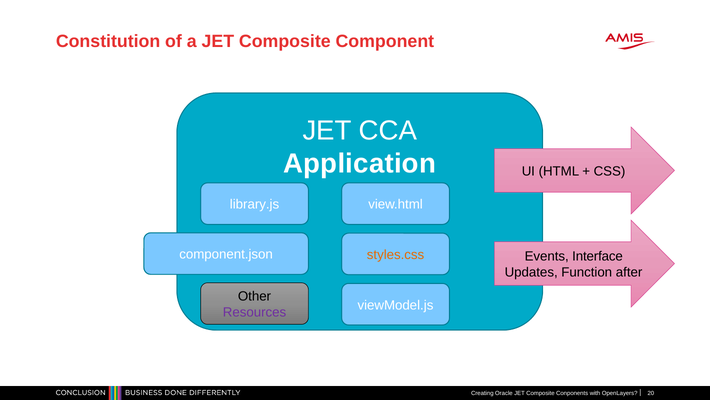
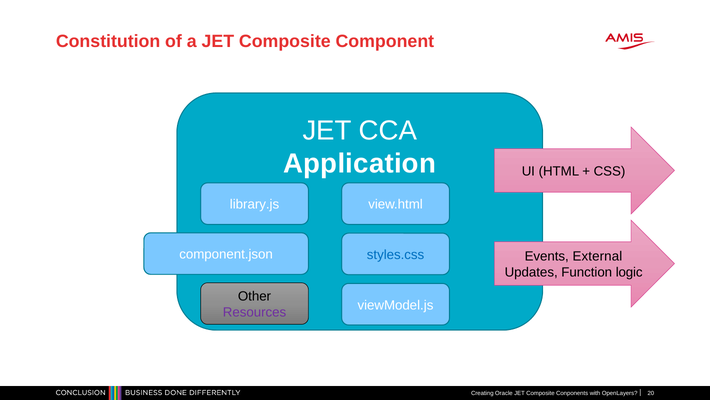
styles.css colour: orange -> blue (396, 254)
Interface: Interface -> External (597, 256)
after: after -> logic (629, 272)
